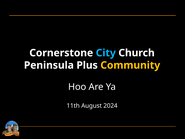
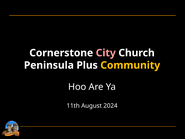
City colour: light blue -> pink (106, 53)
